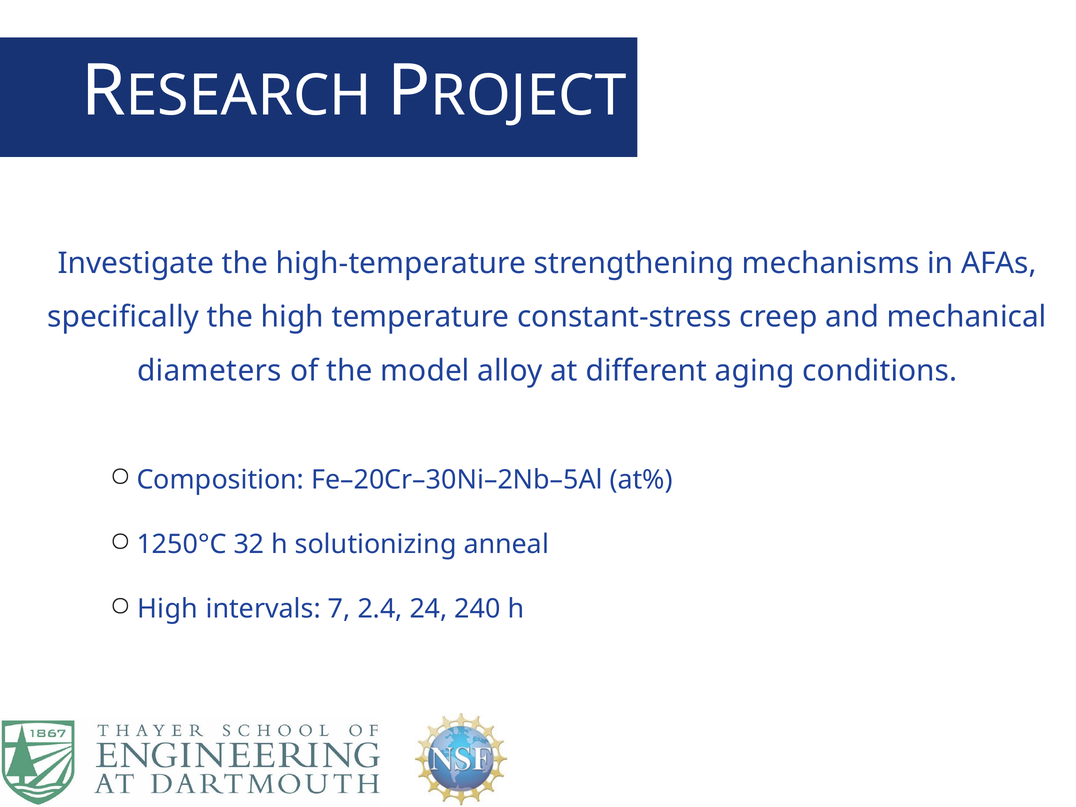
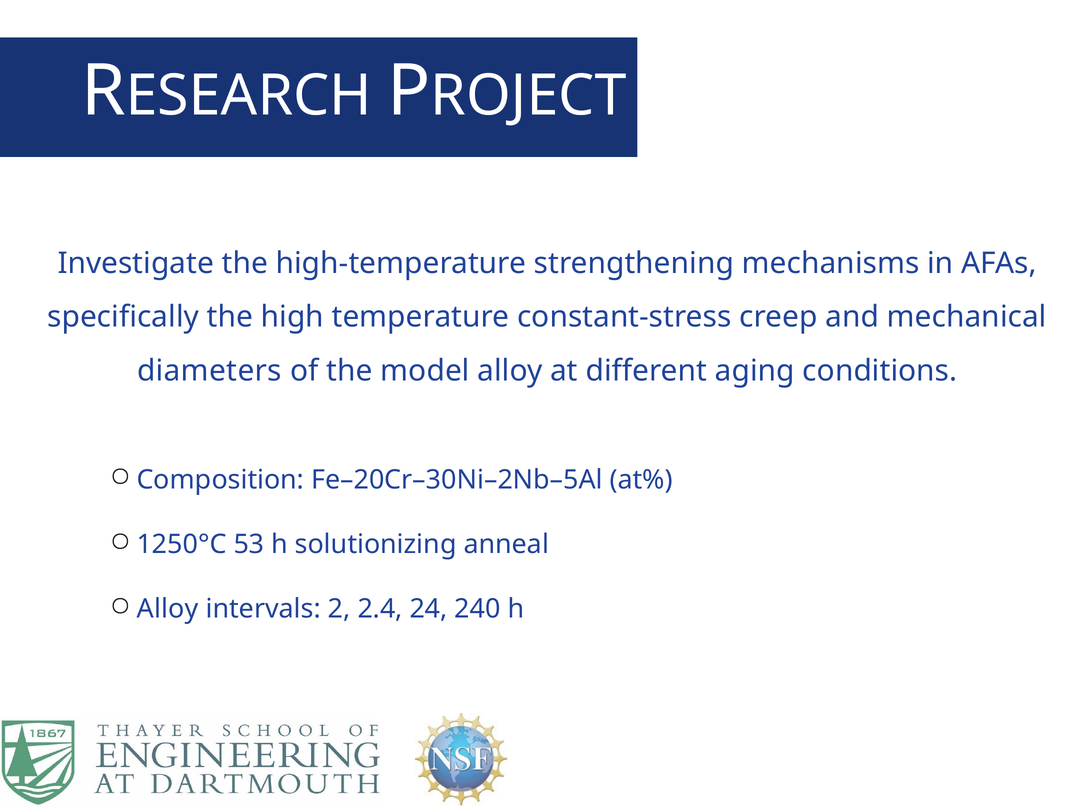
32: 32 -> 53 (249, 545)
High: High -> Alloy (168, 609)
7: 7 -> 2 (339, 609)
